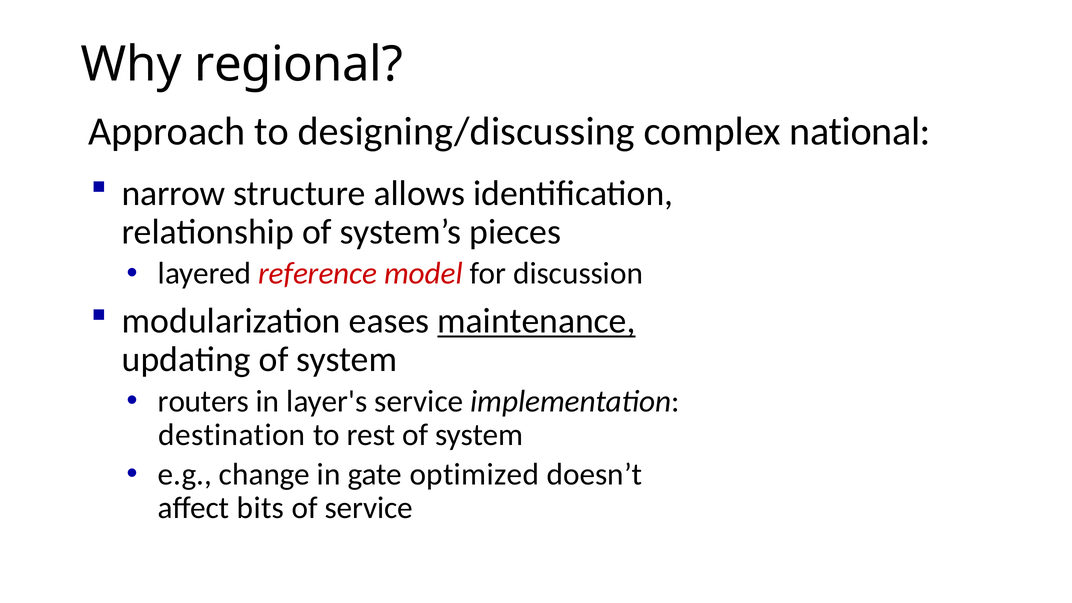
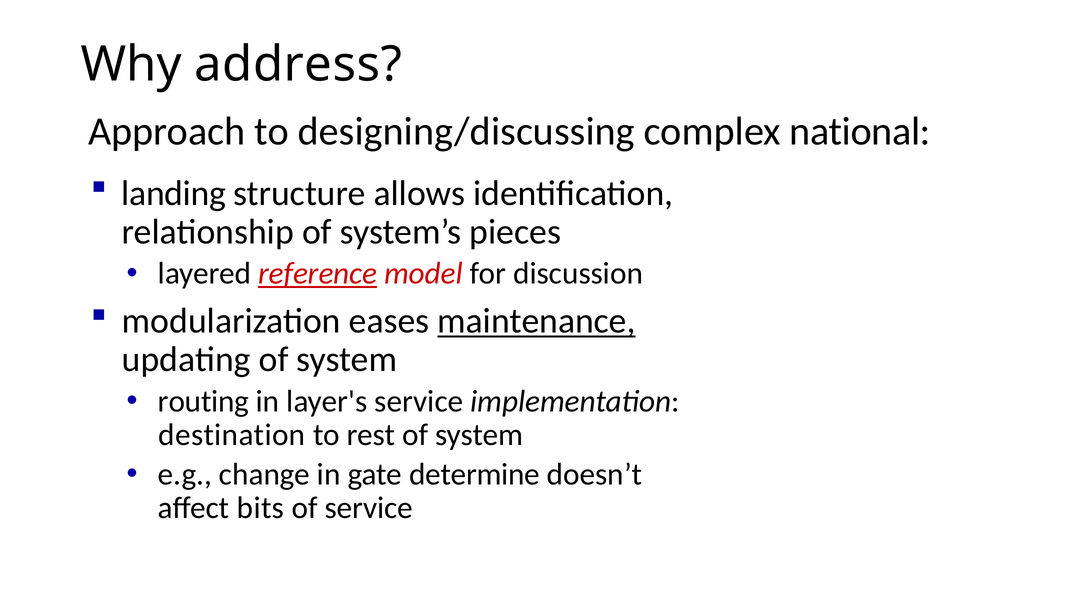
regional: regional -> address (298, 65)
narrow: narrow -> landing (174, 193)
reference underline: none -> present (318, 274)
routers: routers -> routing (204, 401)
optimized: optimized -> determine (475, 474)
